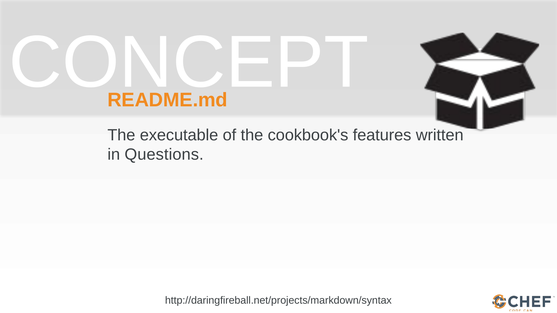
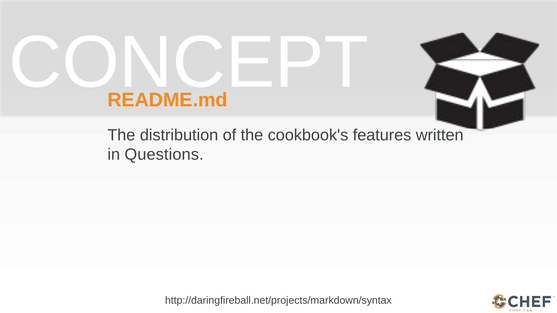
executable: executable -> distribution (179, 135)
